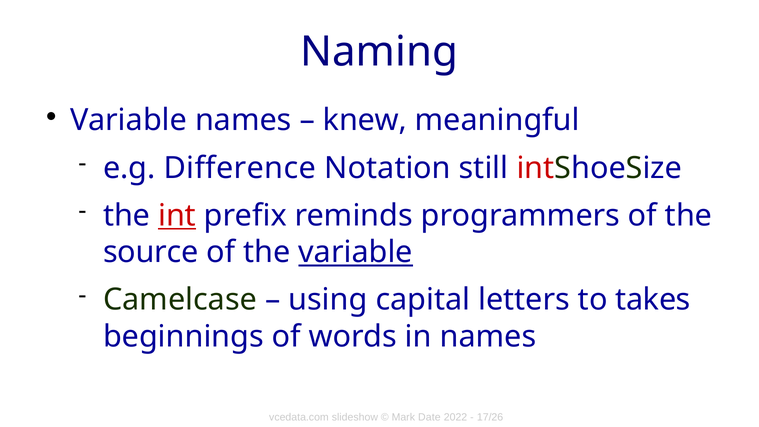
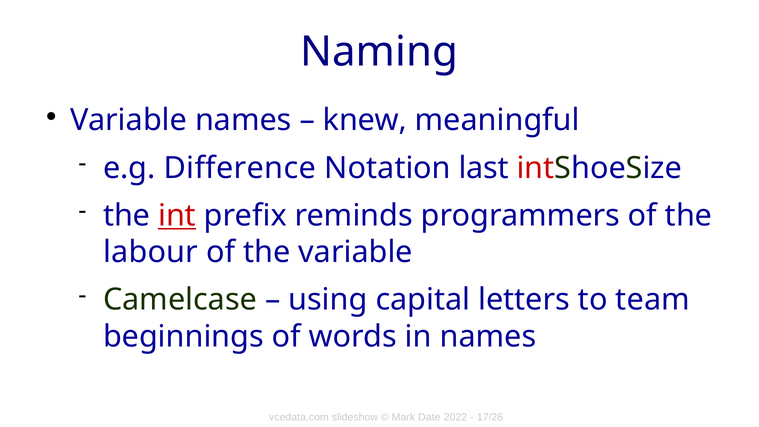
still: still -> last (484, 168)
source: source -> labour (151, 252)
variable underline: present -> none (356, 252)
takes: takes -> team (653, 300)
